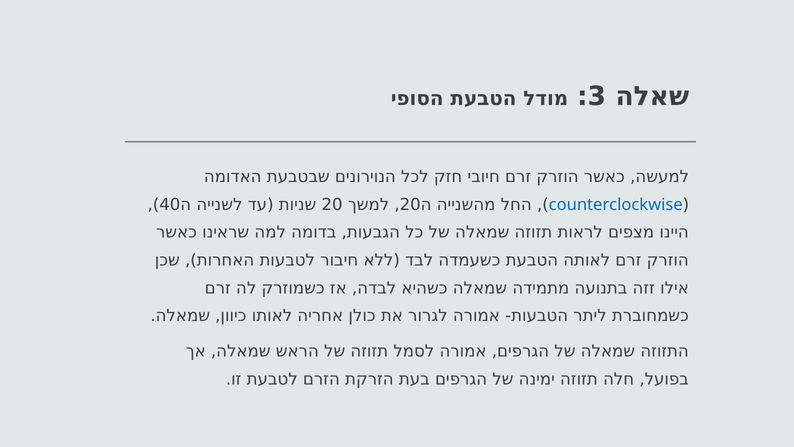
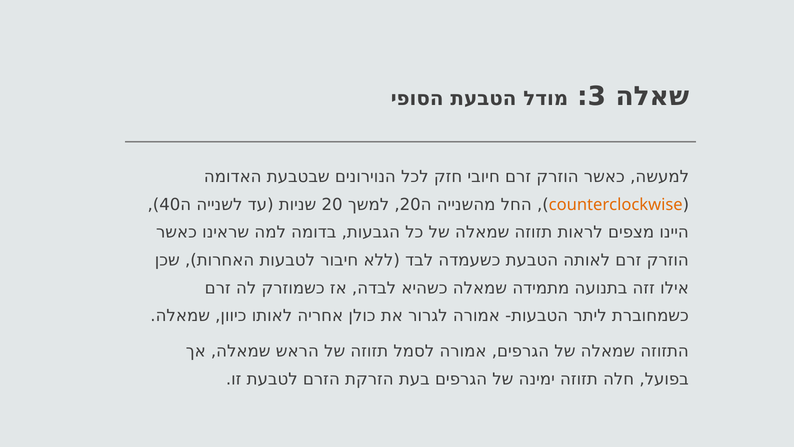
counterclockwise colour: blue -> orange (616, 205)
